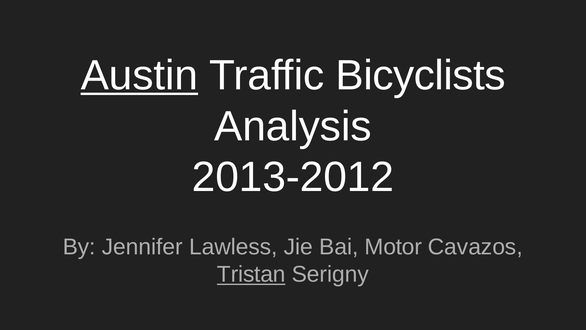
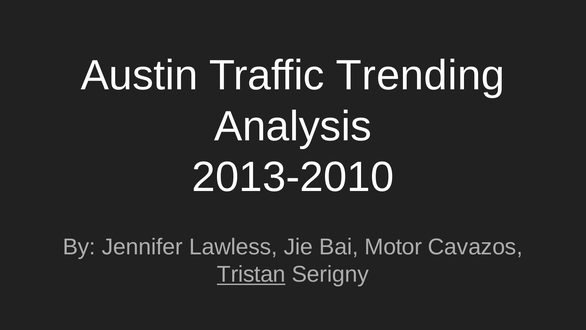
Austin underline: present -> none (139, 75)
Bicyclists: Bicyclists -> Trending (420, 75)
2013-2012: 2013-2012 -> 2013-2010 (293, 177)
